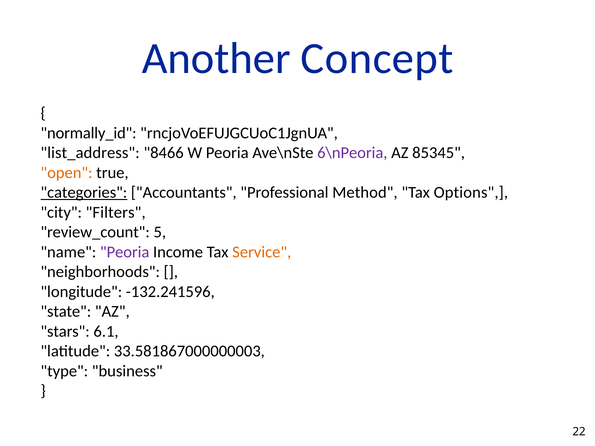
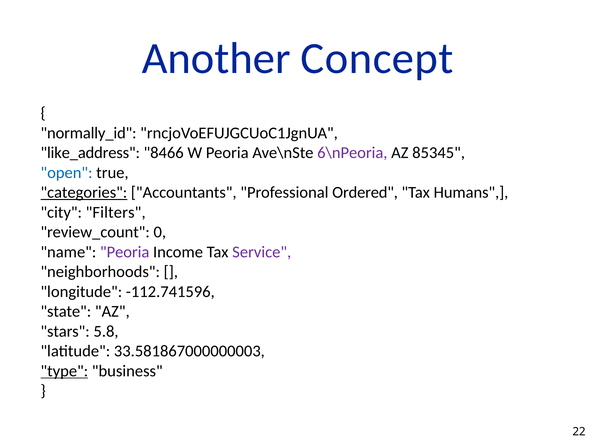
list_address: list_address -> like_address (90, 153)
open colour: orange -> blue (67, 173)
Method: Method -> Ordered (365, 193)
Options: Options -> Humans (471, 193)
5: 5 -> 0 (160, 232)
Service colour: orange -> purple (262, 252)
-132.241596: -132.241596 -> -112.741596 (170, 292)
6.1: 6.1 -> 5.8 (106, 331)
type underline: none -> present (64, 371)
